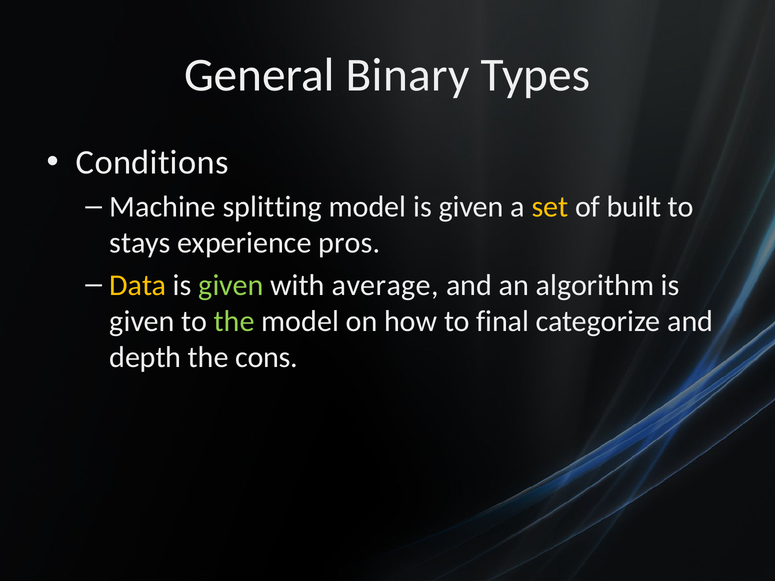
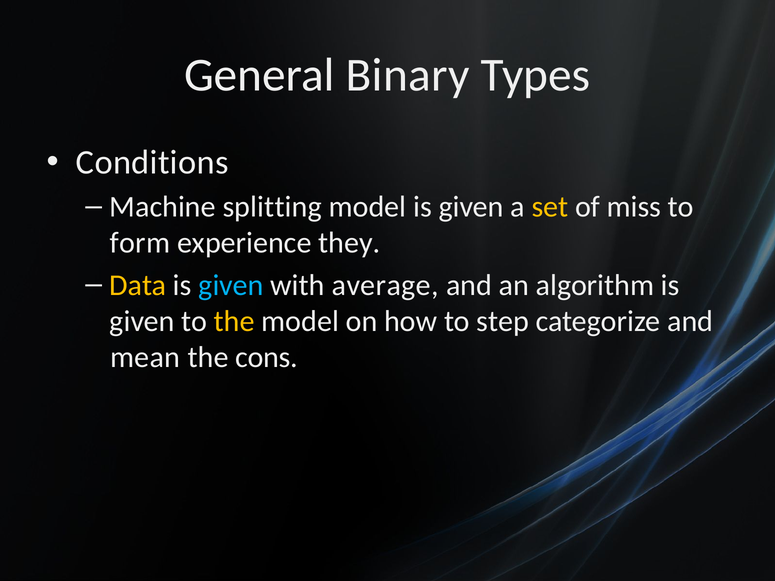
built: built -> miss (634, 207)
stays: stays -> form (140, 243)
pros: pros -> they (349, 243)
given colour: light green -> light blue (231, 285)
the colour: light green -> yellow (234, 321)
final: final -> step (503, 321)
depth: depth -> mean (145, 357)
